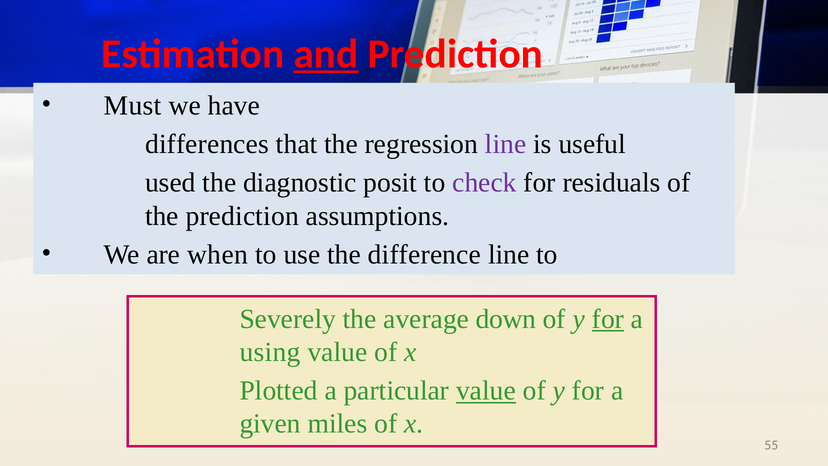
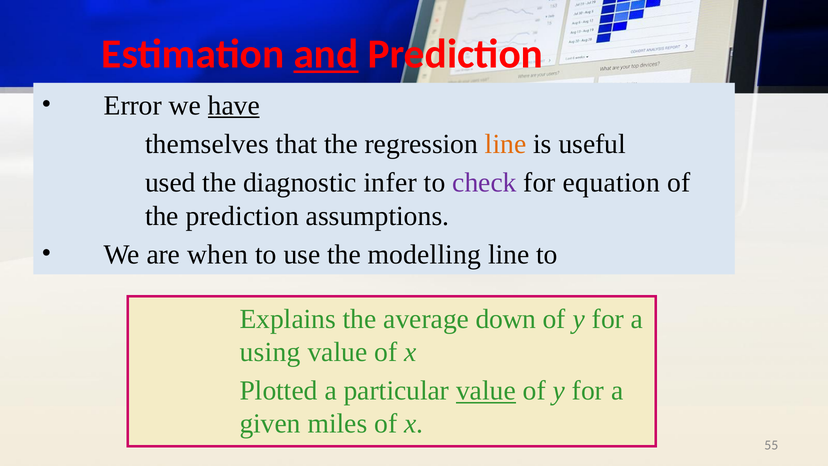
Must: Must -> Error (133, 105)
have underline: none -> present (234, 105)
differences: differences -> themselves (207, 144)
line colour: purple -> orange (506, 144)
posit: posit -> infer (390, 183)
residuals: residuals -> equation (611, 183)
difference: difference -> modelling (424, 254)
Severely: Severely -> Explains (288, 319)
for underline: present -> none (608, 319)
